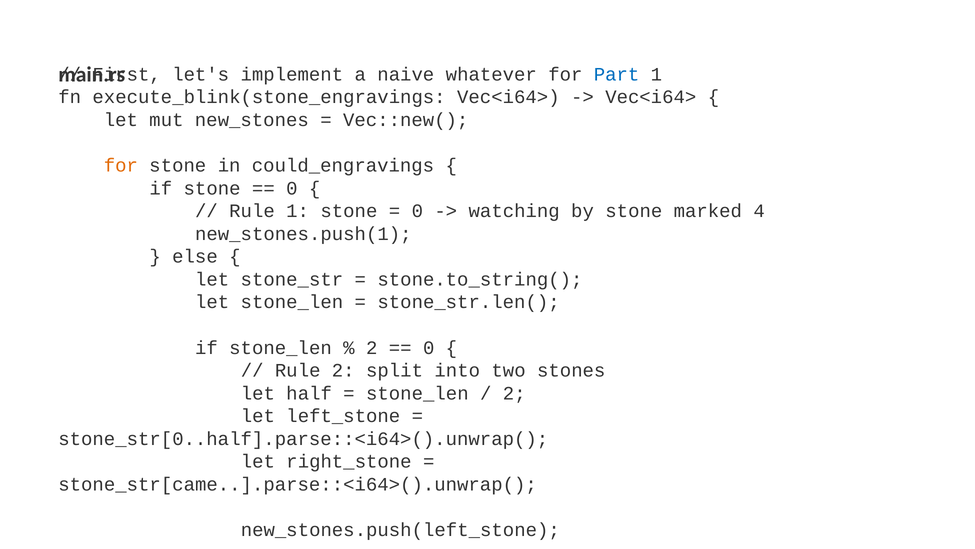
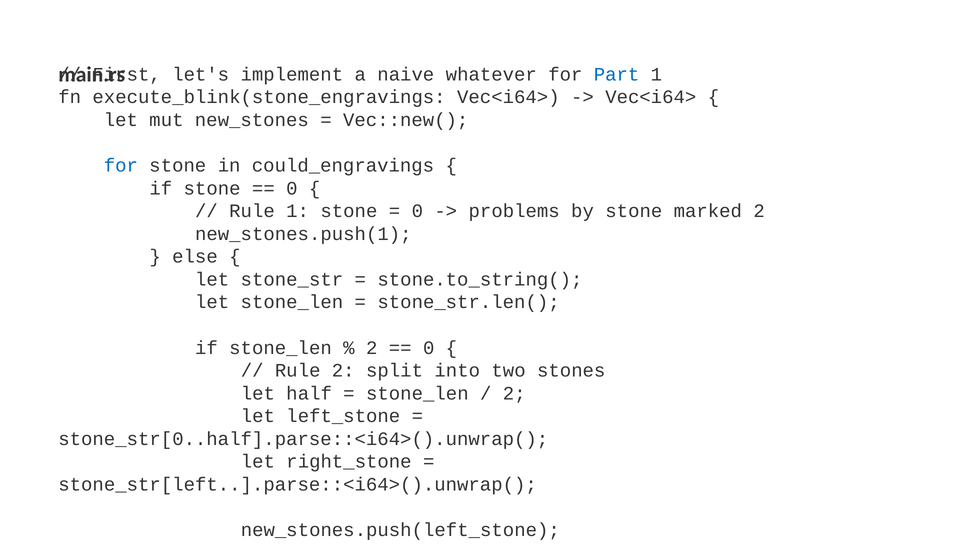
for colour: orange -> blue (121, 165)
watching: watching -> problems (514, 211)
marked 4: 4 -> 2 (759, 211)
stone_str[came..].parse::<i64>().unwrap(: stone_str[came..].parse::<i64>().unwrap( -> stone_str[left..].parse::<i64>().unwrap( (298, 484)
